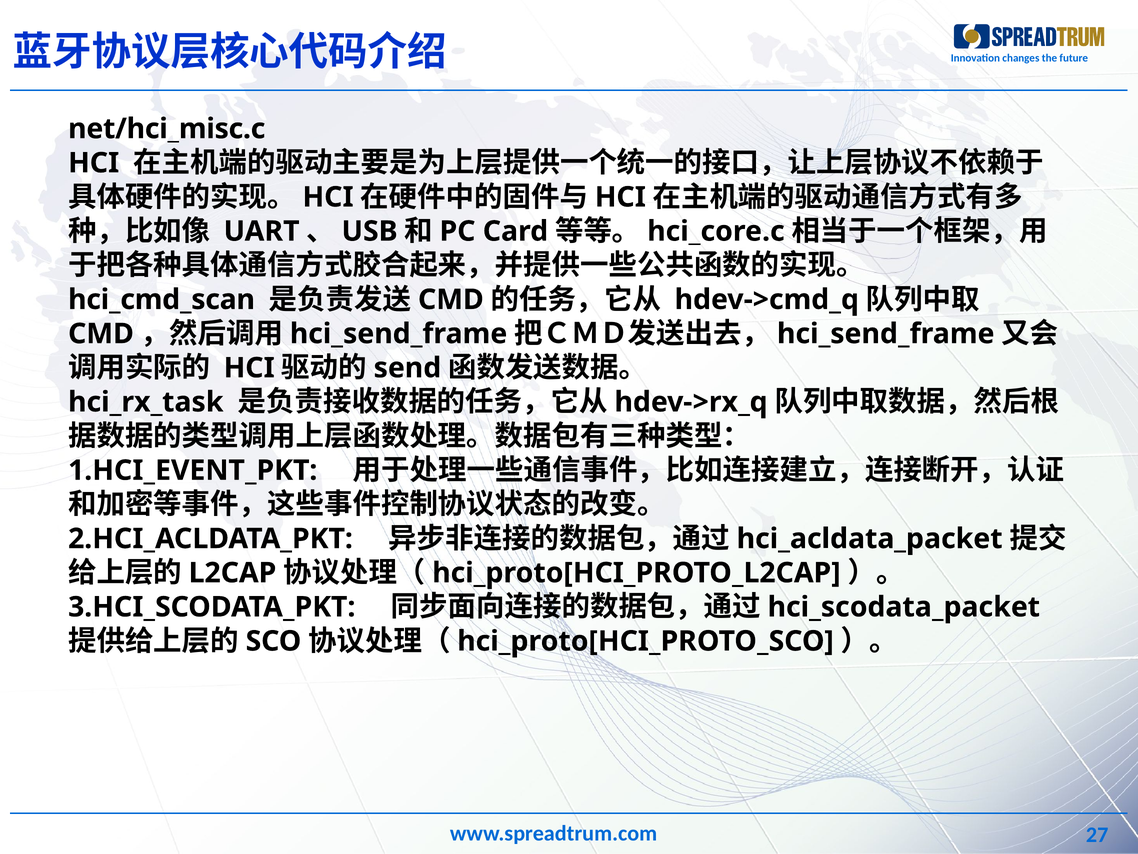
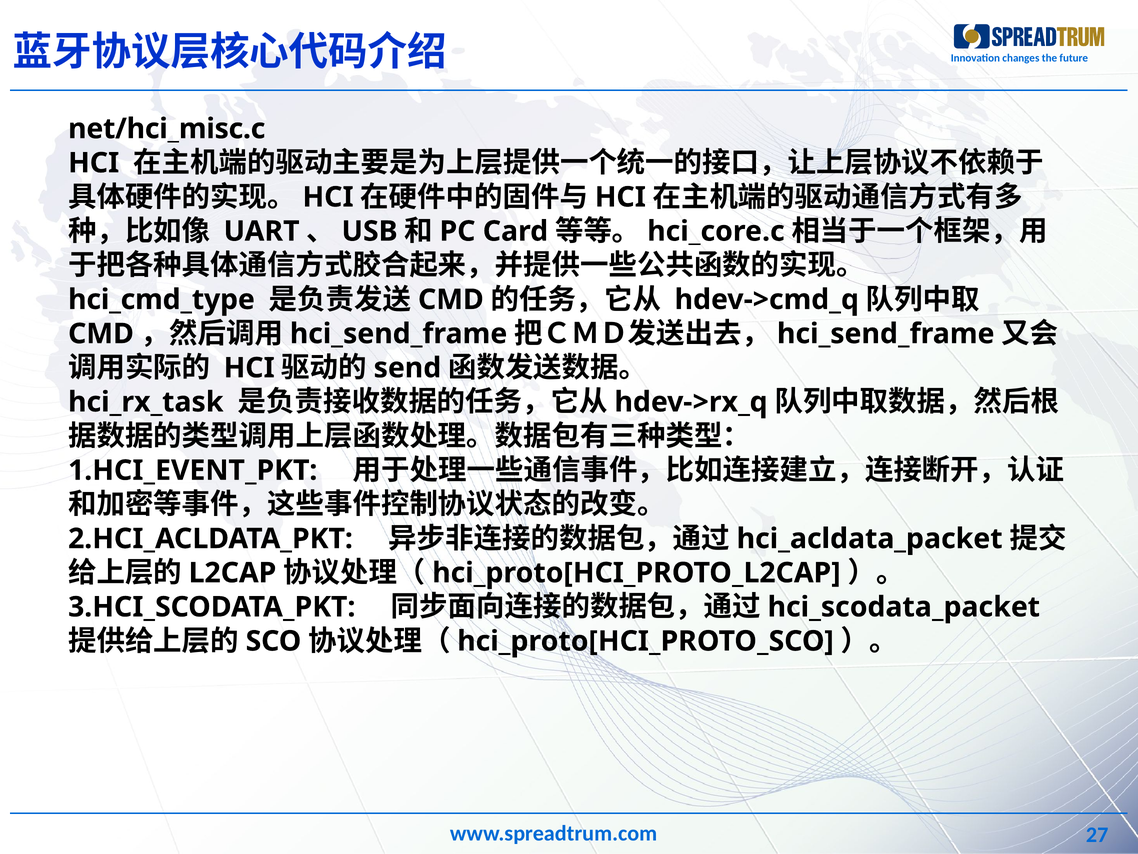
hci_cmd_scan: hci_cmd_scan -> hci_cmd_type (161, 299)
